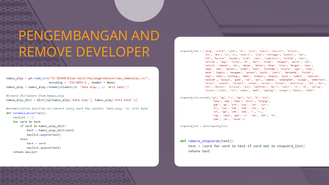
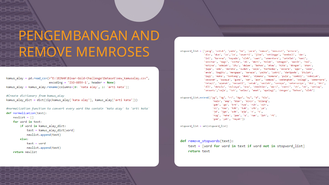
DEVELOPER: DEVELOPER -> MEMROSES (113, 52)
